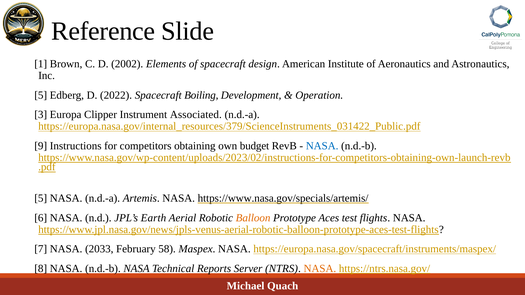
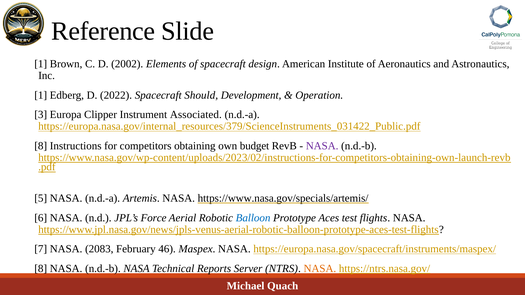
5: 5 -> 1 (41, 95)
Boiling: Boiling -> Should (201, 95)
9: 9 -> 8 (41, 146)
NASA colour: blue -> purple (322, 146)
Earth: Earth -> Force (154, 218)
Balloon colour: orange -> blue (253, 218)
2033: 2033 -> 2083 (99, 249)
58: 58 -> 46 (167, 249)
